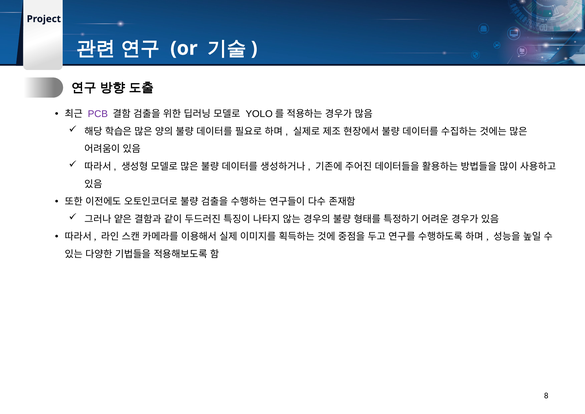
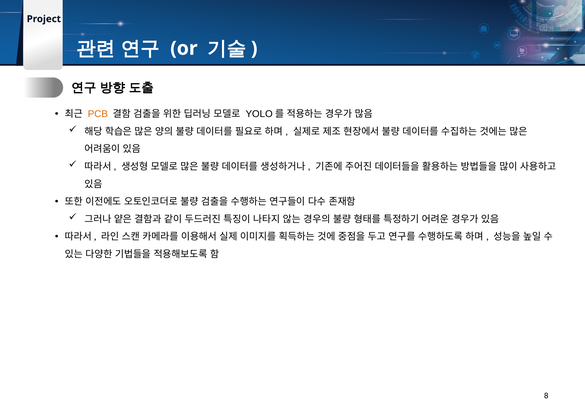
PCB colour: purple -> orange (98, 114)
